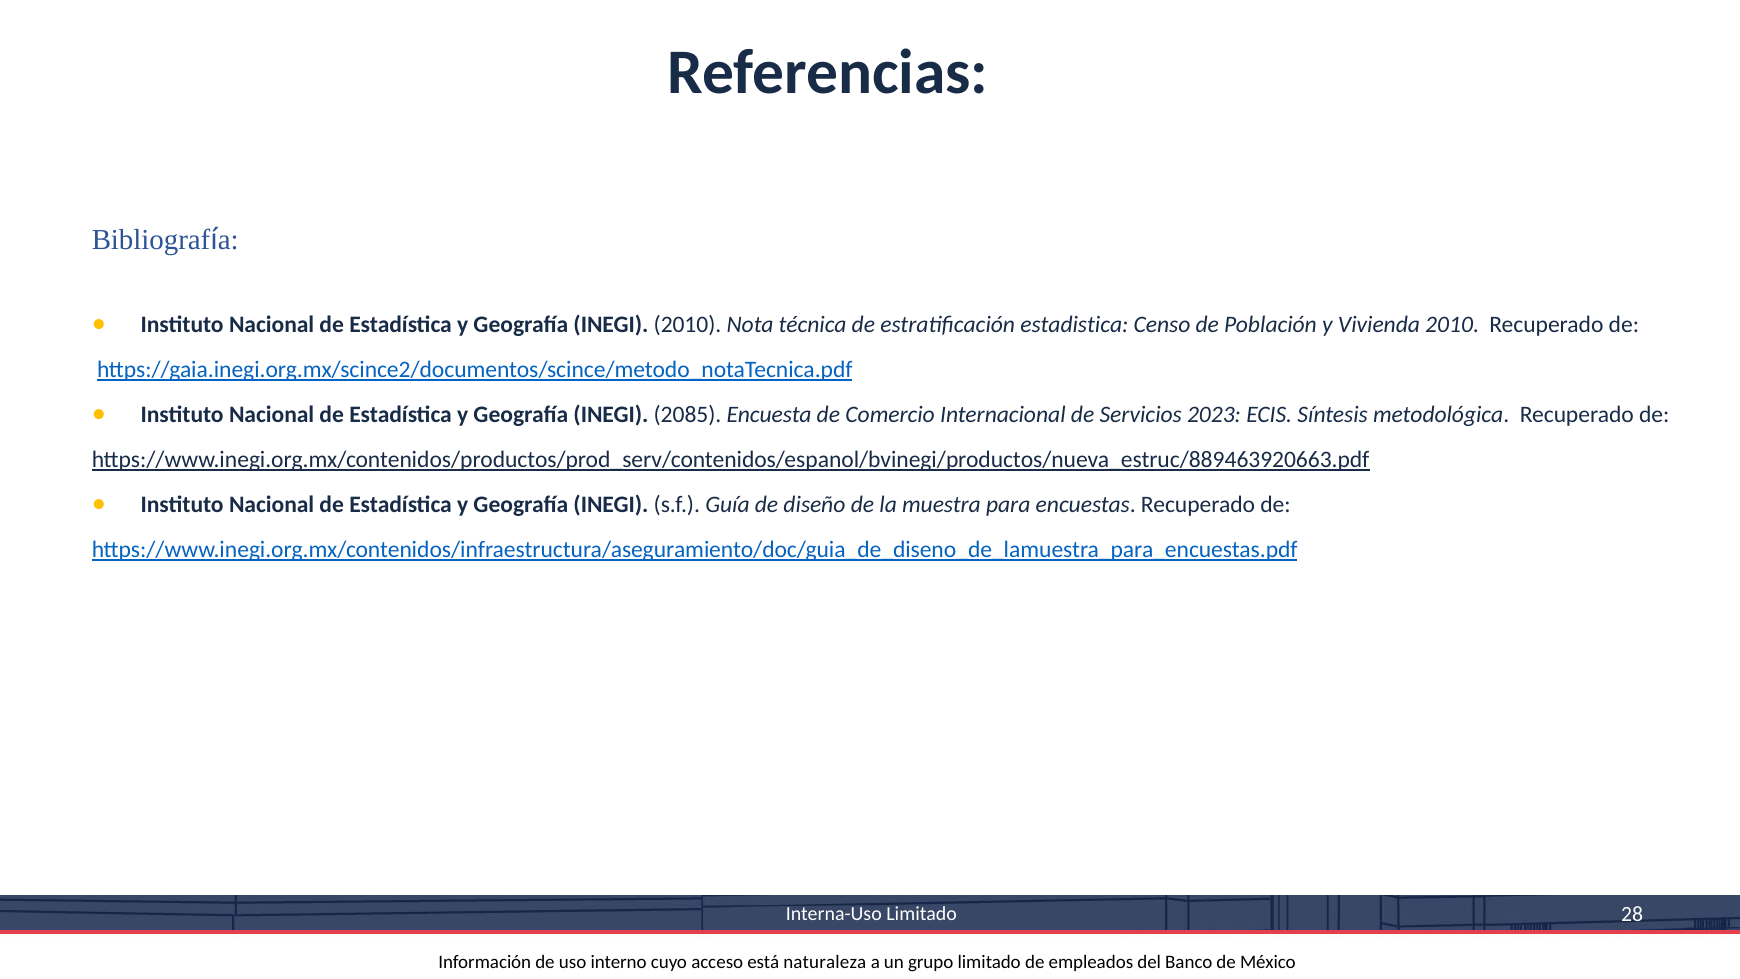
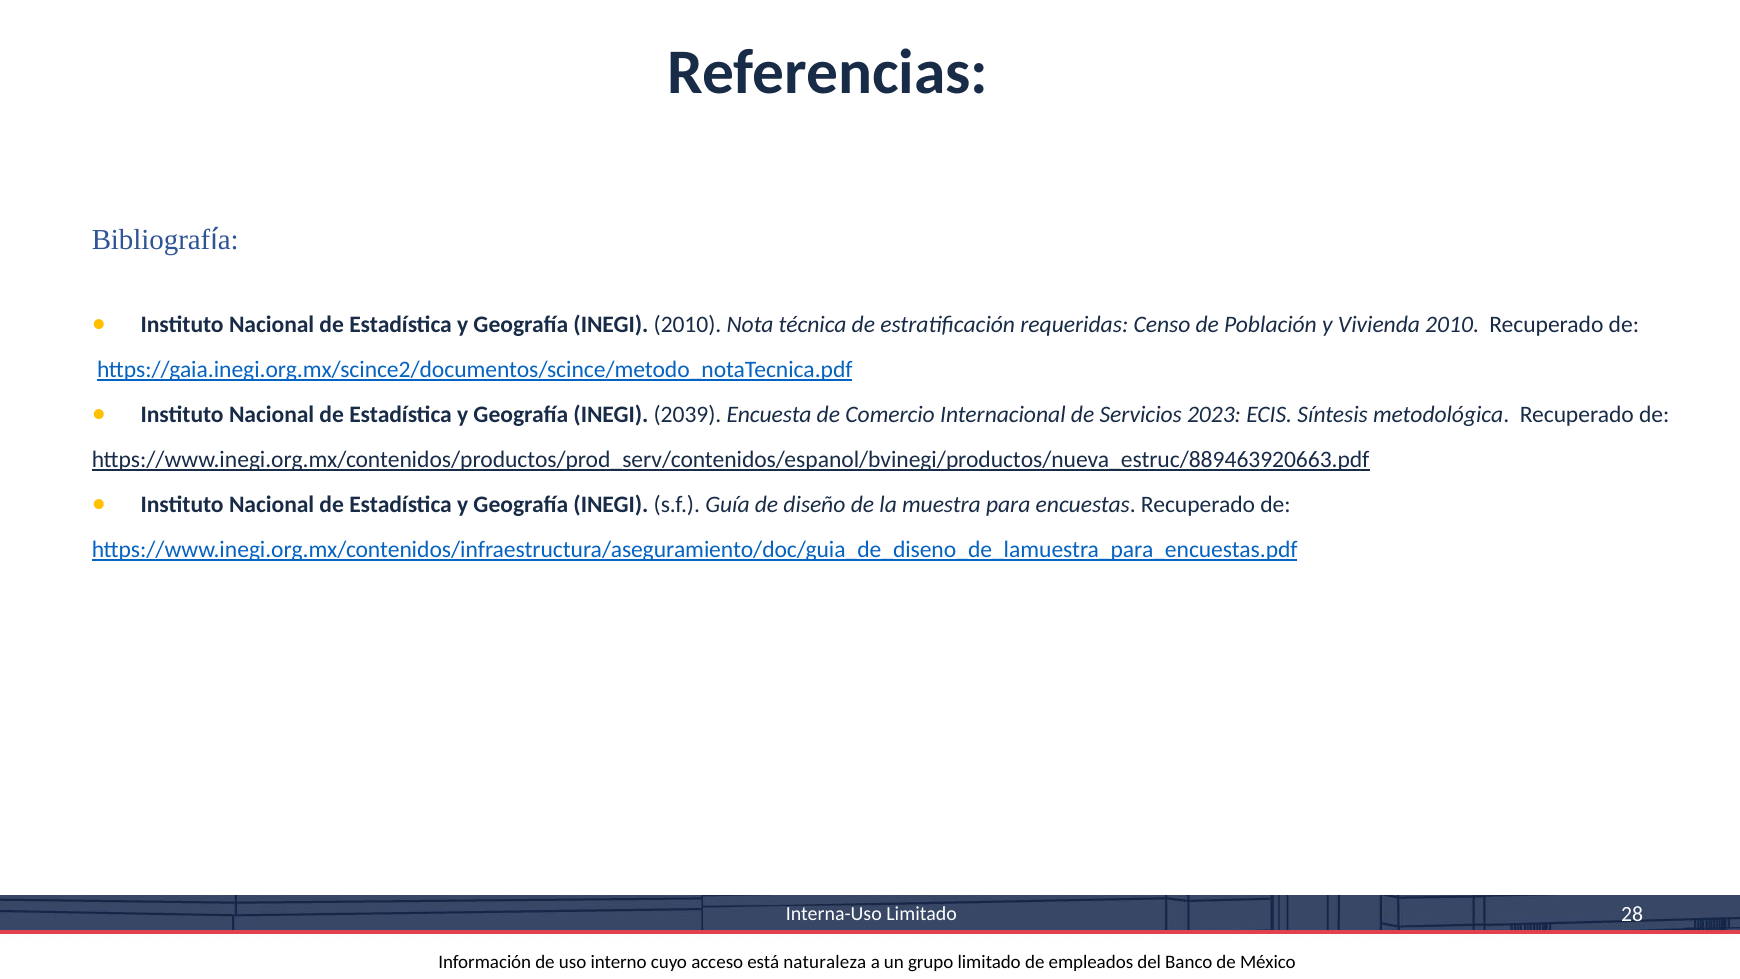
estadistica: estadistica -> requeridas (1074, 325)
2085: 2085 -> 2039 (687, 415)
